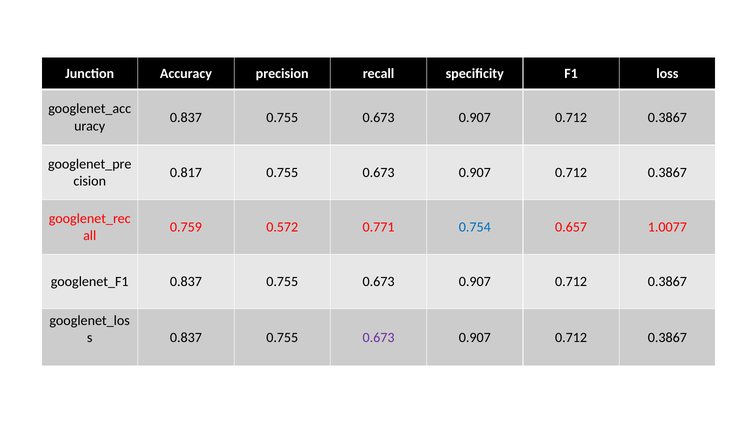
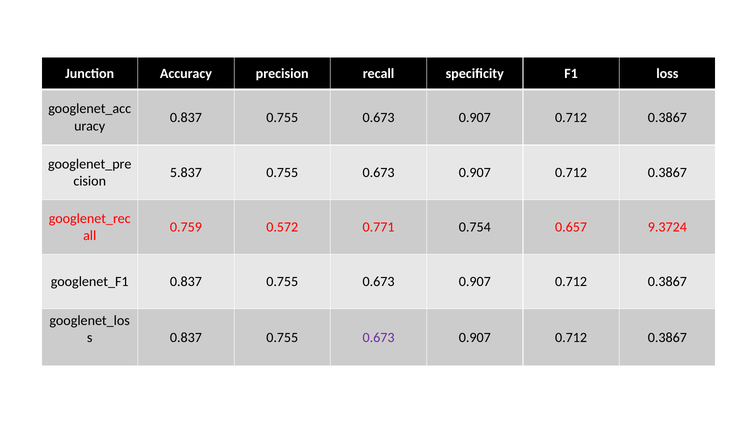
0.817: 0.817 -> 5.837 (186, 173)
0.754 colour: blue -> black (475, 227)
1.0077: 1.0077 -> 9.3724 (667, 227)
